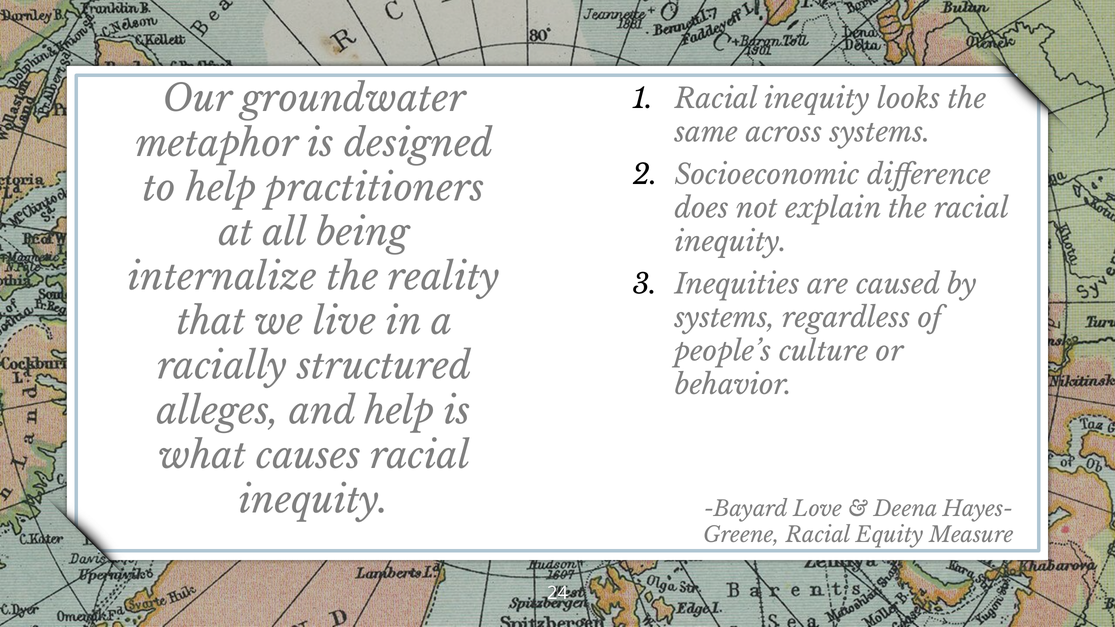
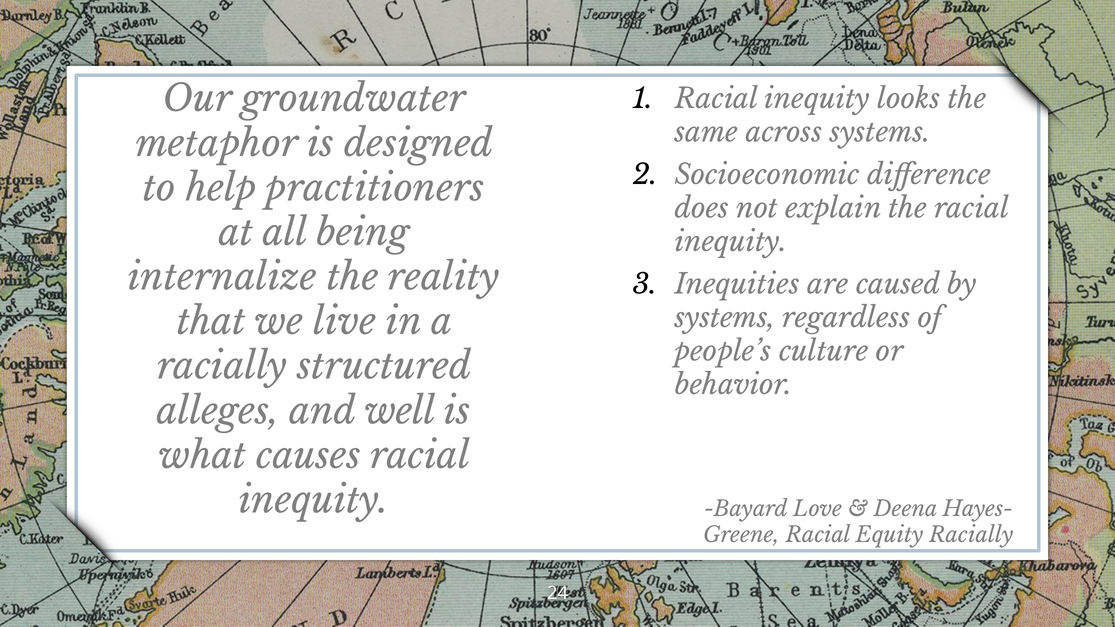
and help: help -> well (400, 411)
Equity Measure: Measure -> Racially (971, 535)
